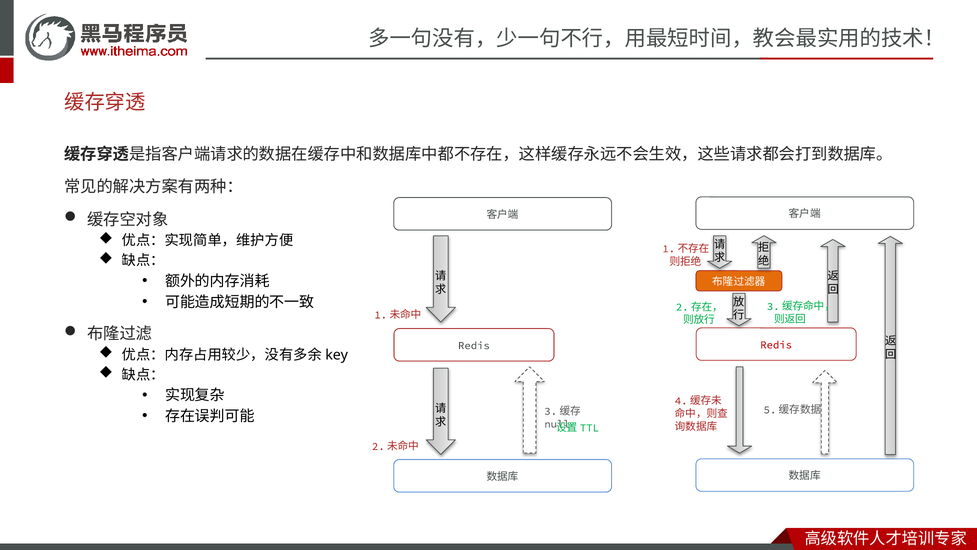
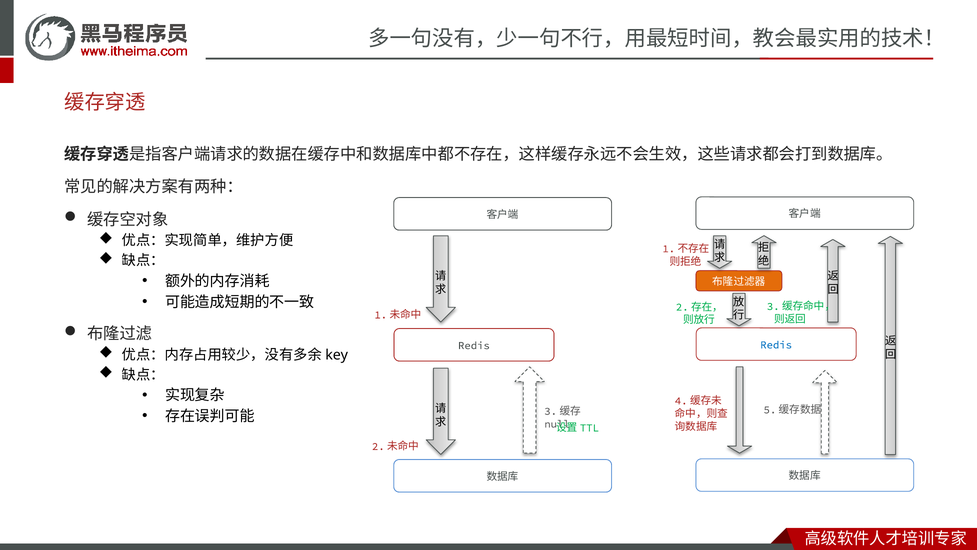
Redis colour: red -> blue (776, 345)
